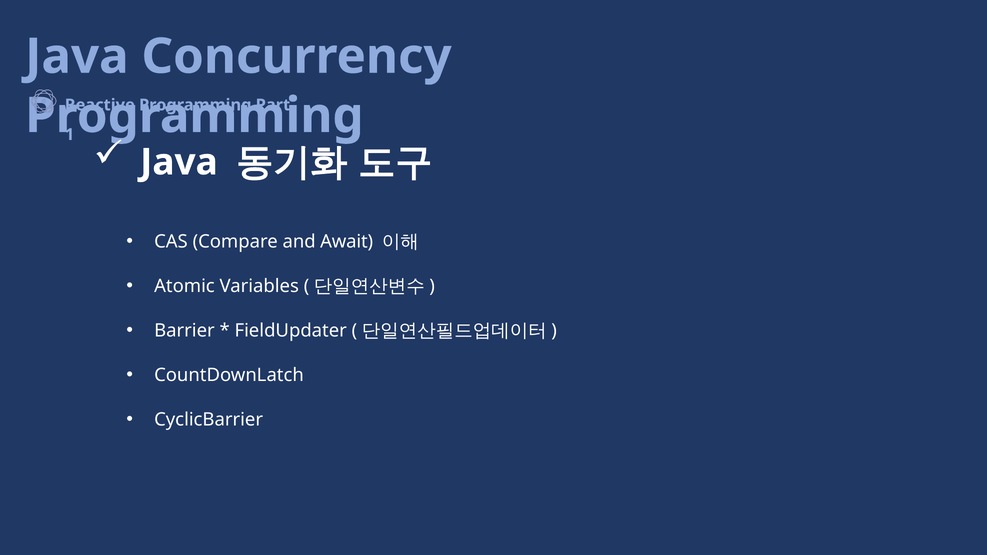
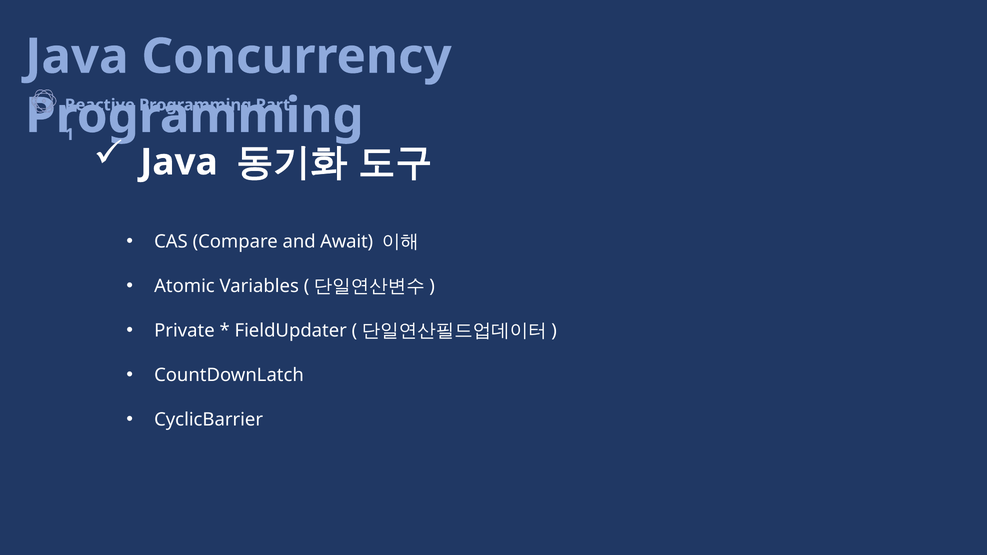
Barrier: Barrier -> Private (184, 331)
